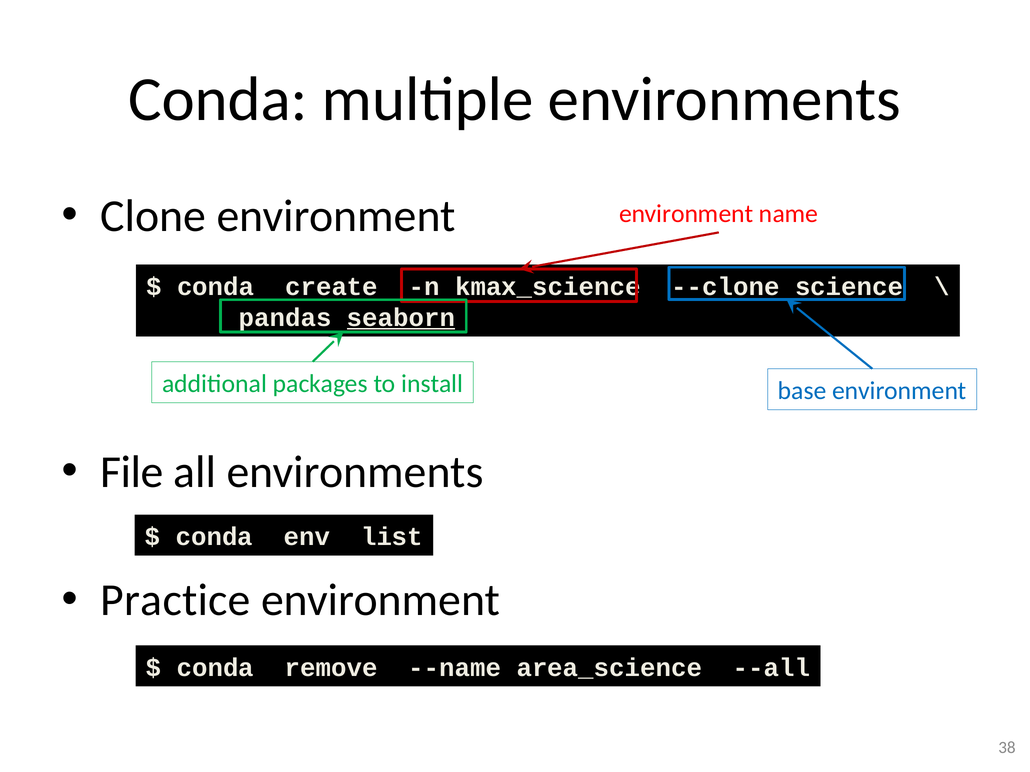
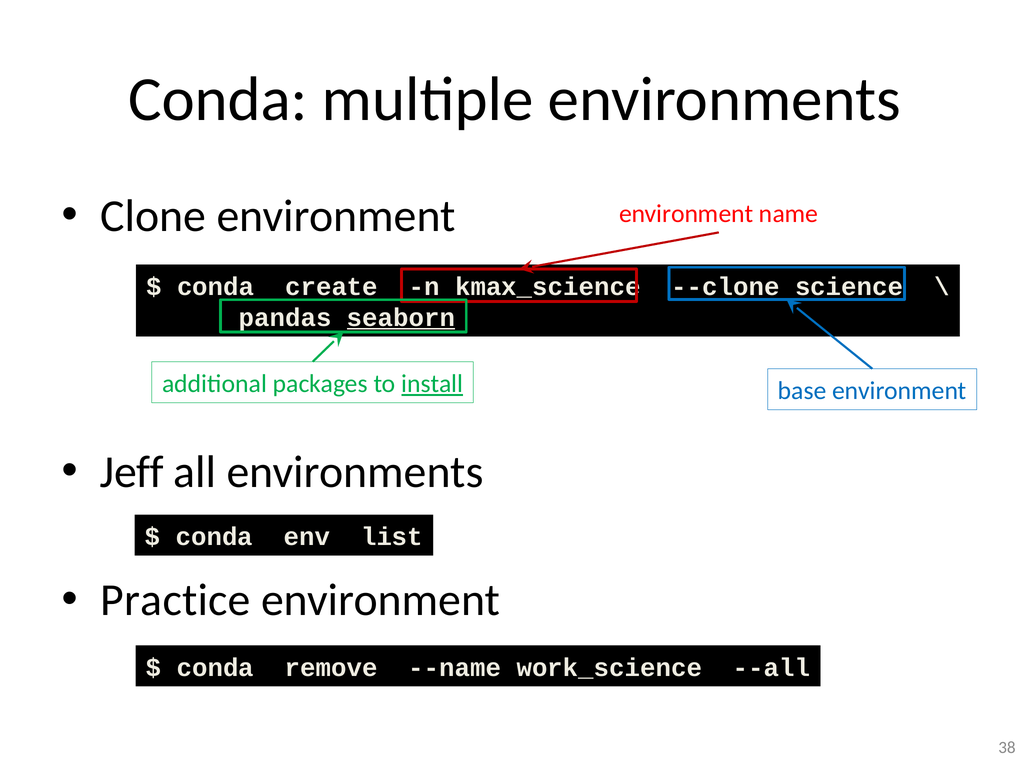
install underline: none -> present (432, 384)
File: File -> Jeff (132, 473)
area_science: area_science -> work_science (609, 668)
